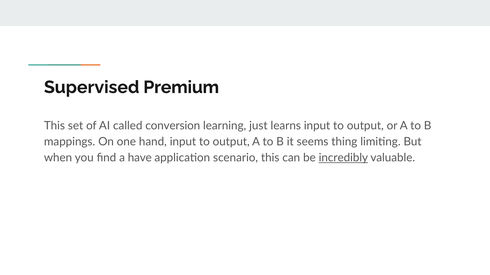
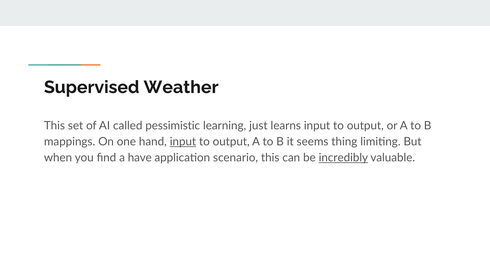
Premium: Premium -> Weather (181, 87)
conversion: conversion -> pessimistic (173, 126)
input underline: none -> present (183, 142)
